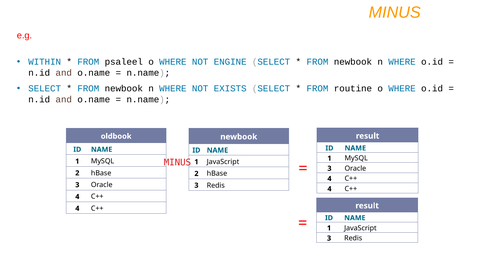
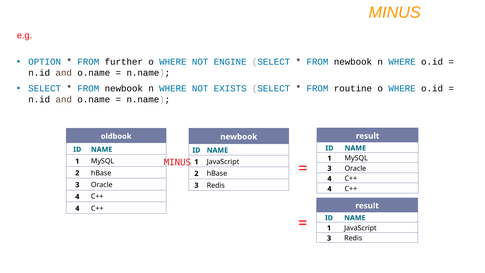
WITHIN: WITHIN -> OPTION (45, 62)
psaleel: psaleel -> further (124, 62)
